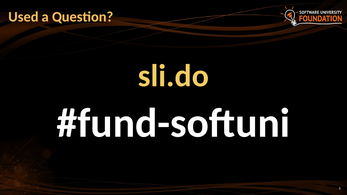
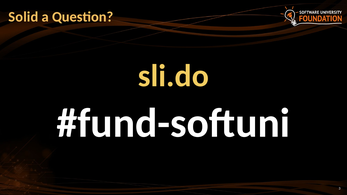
Used: Used -> Solid (23, 17)
